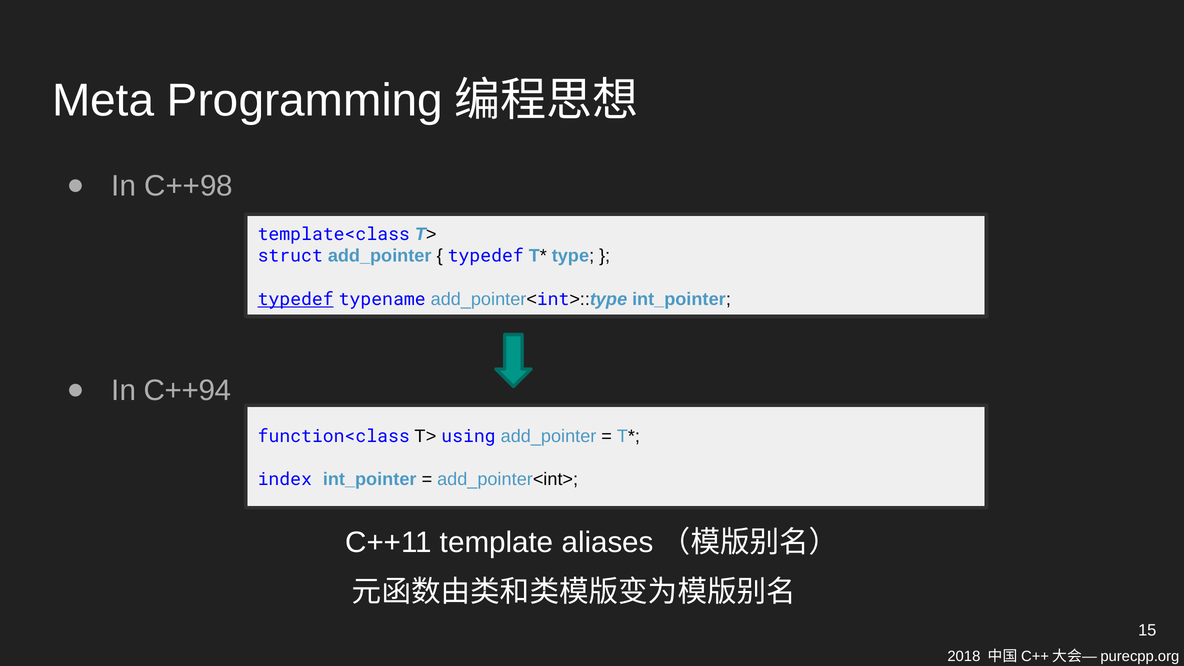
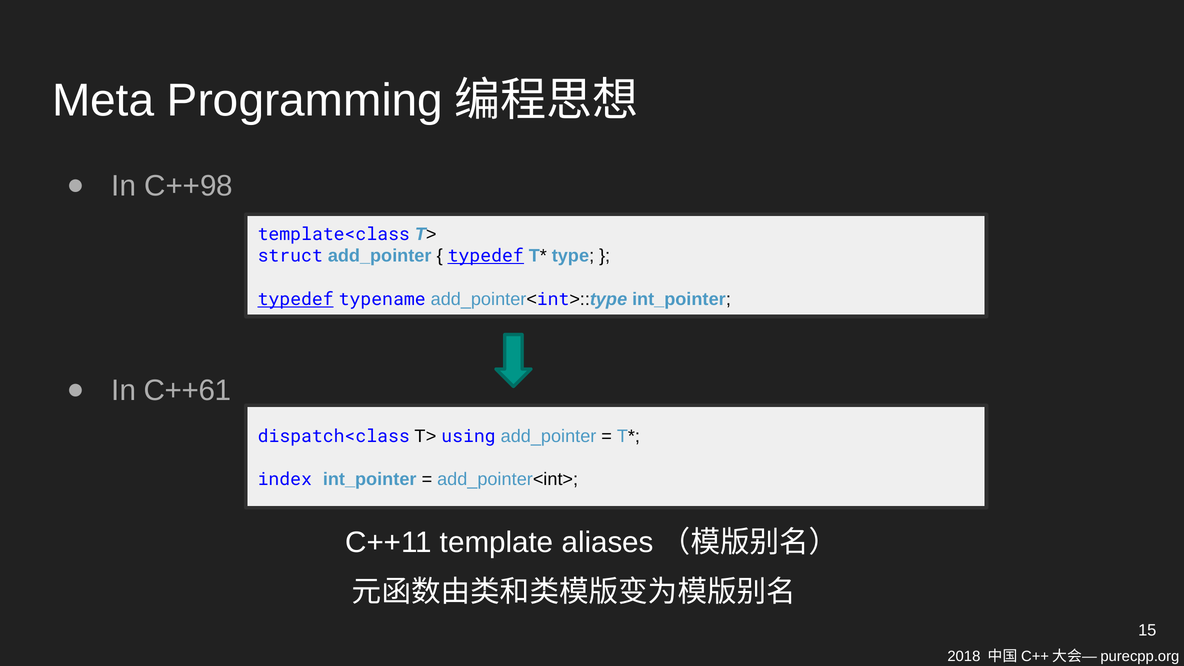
typedef underline: none -> present (486, 256)
C++94: C++94 -> C++61 (188, 390)
function<class: function<class -> dispatch<class (334, 436)
